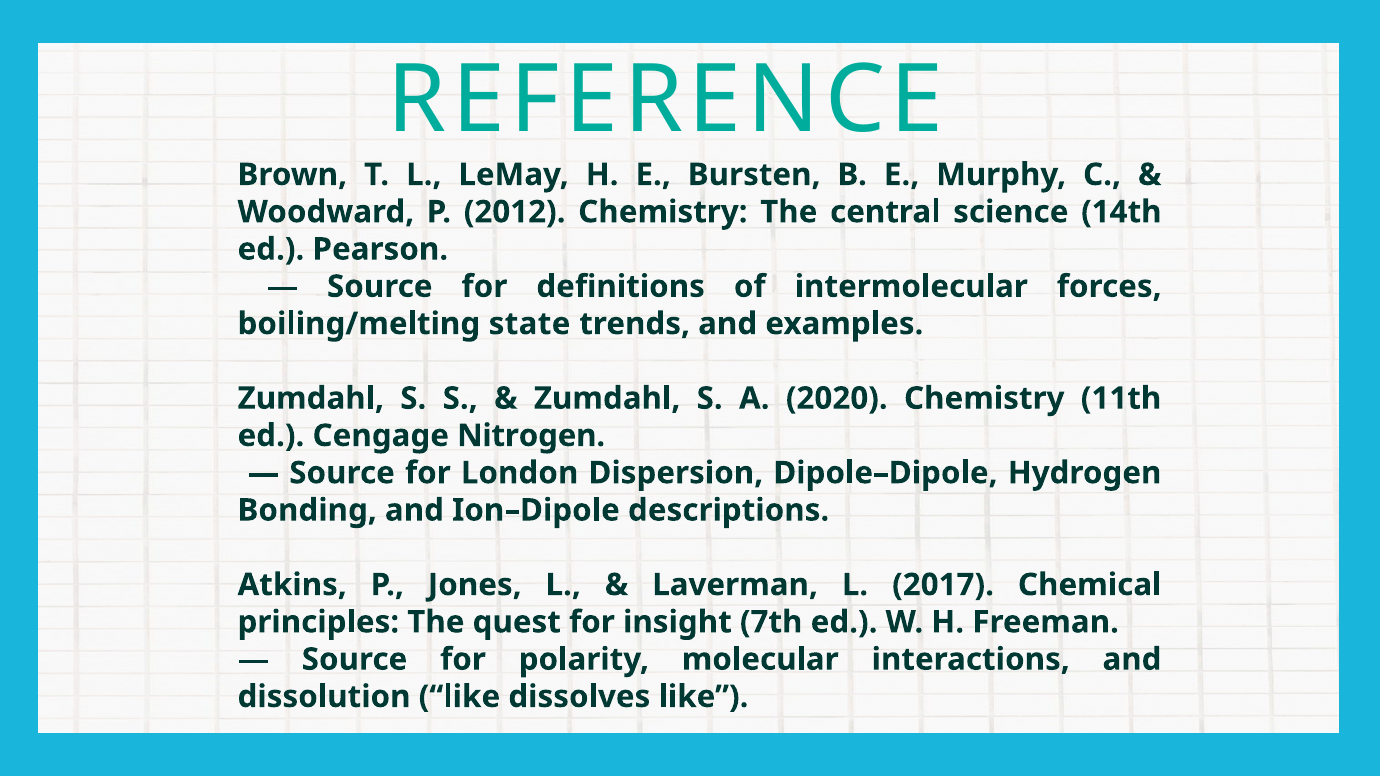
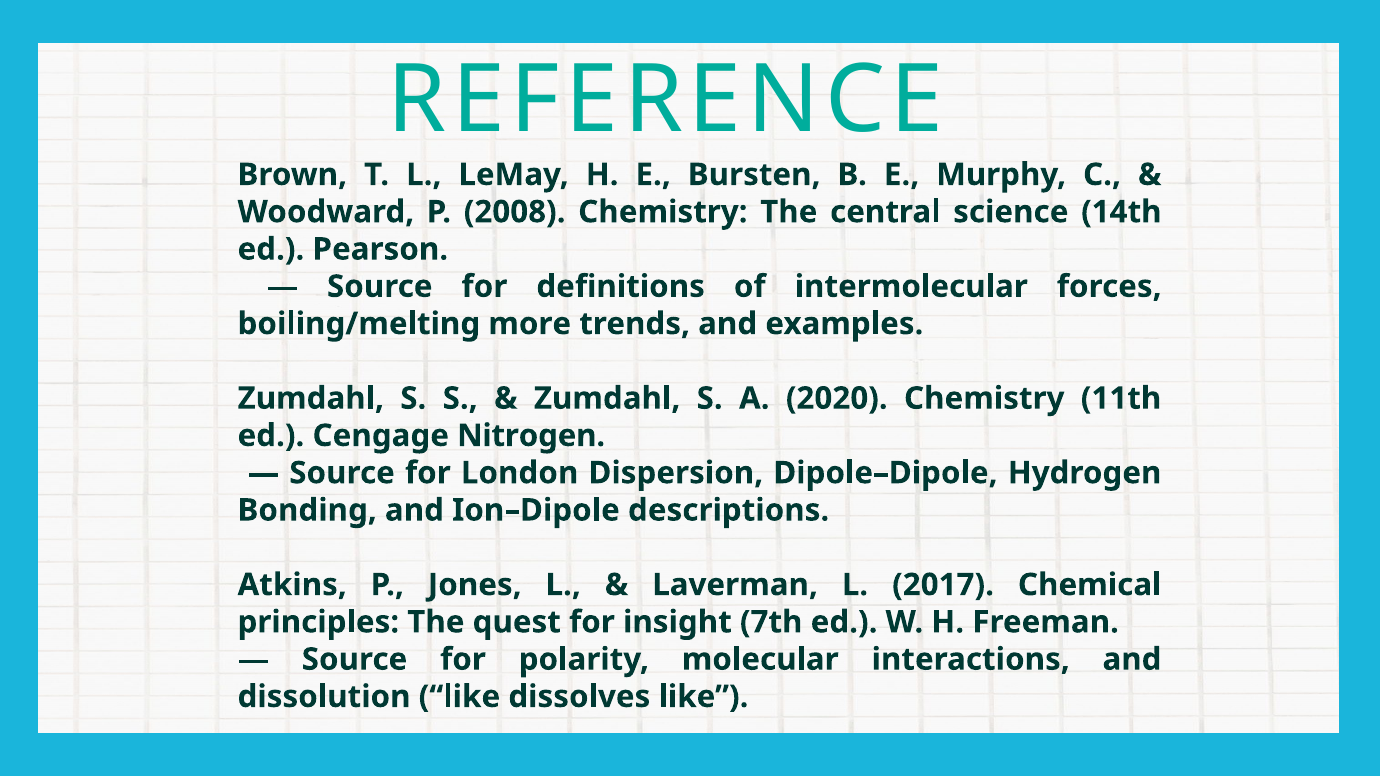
2012: 2012 -> 2008 (515, 212)
state: state -> more (530, 324)
